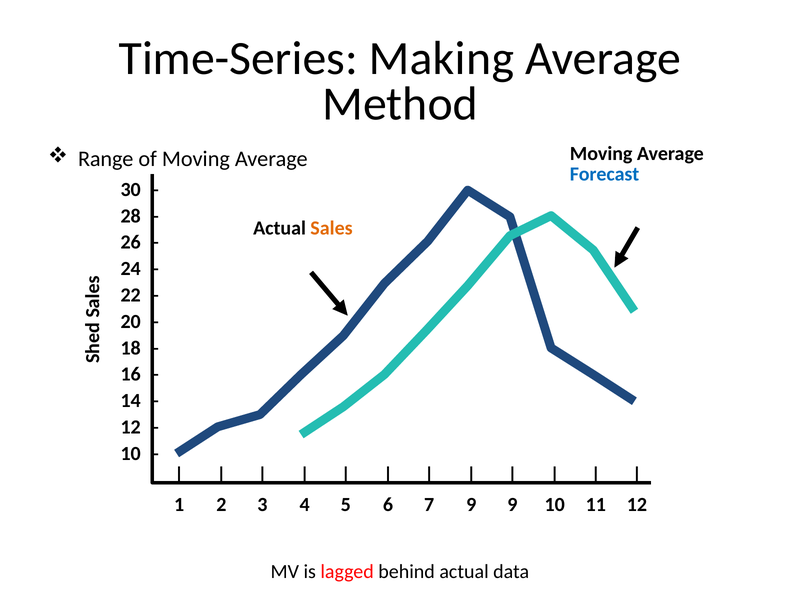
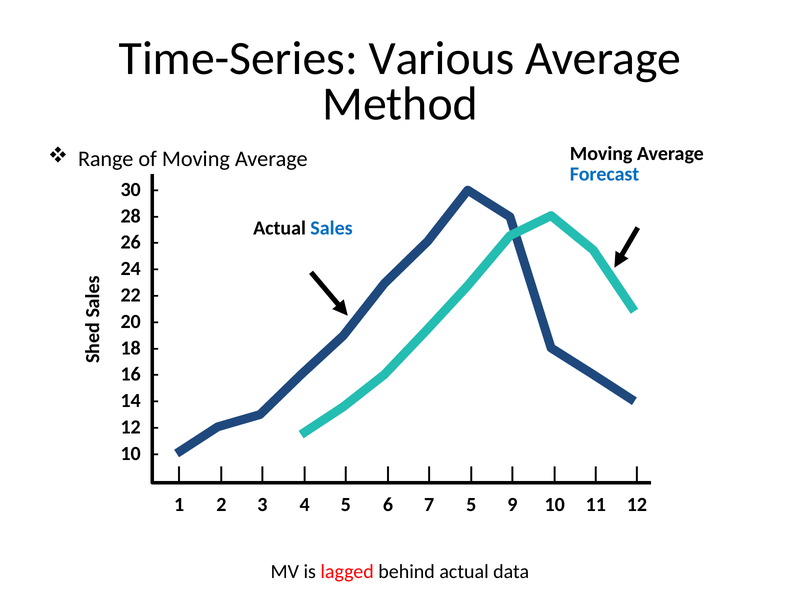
Making: Making -> Various (441, 58)
Sales colour: orange -> blue (332, 228)
7 9: 9 -> 5 (471, 505)
